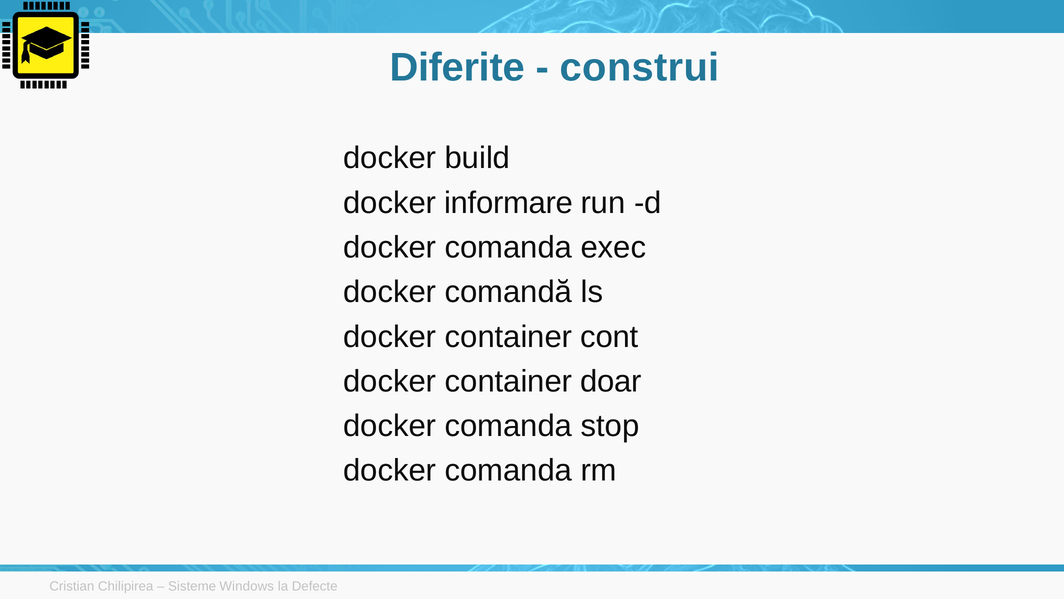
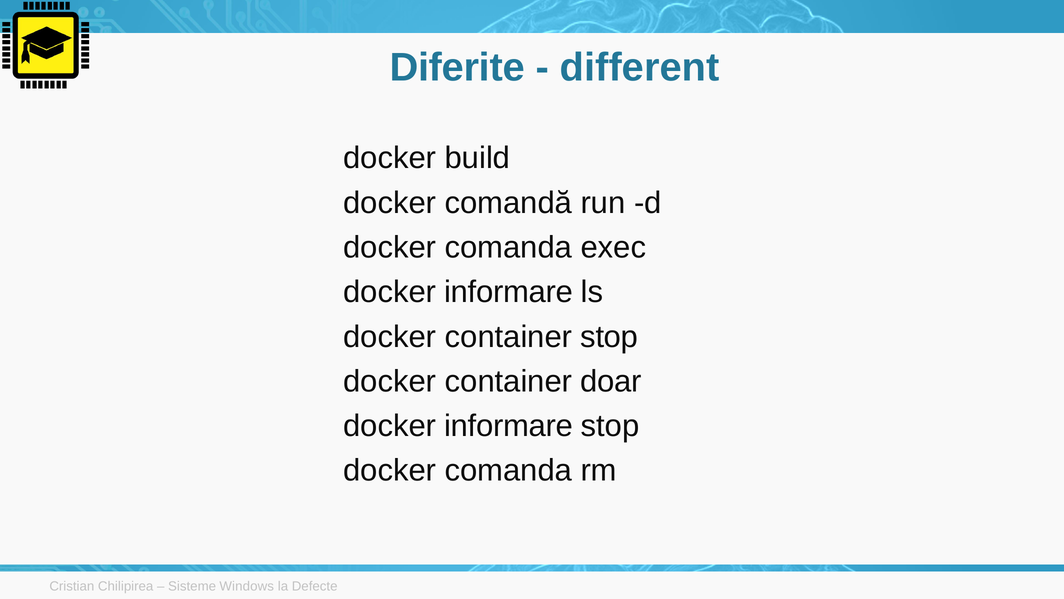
construi: construi -> different (640, 68)
informare: informare -> comandă (508, 203)
comandă: comandă -> informare (509, 292)
container cont: cont -> stop (609, 337)
comanda: comanda -> informare (509, 426)
